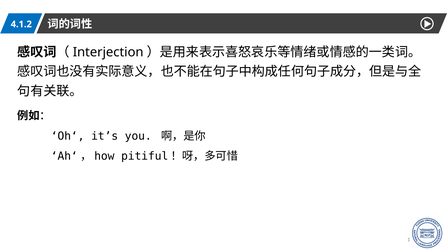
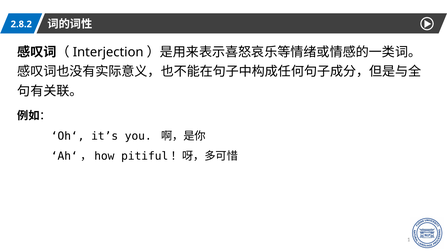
4.1.2: 4.1.2 -> 2.8.2 (21, 24)
